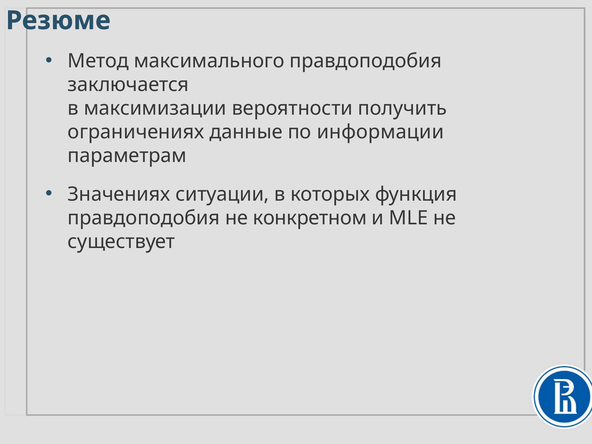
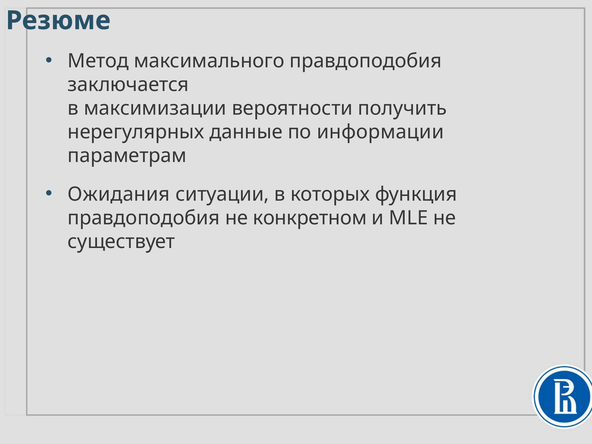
ограничениях: ограничениях -> нерегулярных (136, 132)
Значениях: Значениях -> Ожидания (119, 194)
